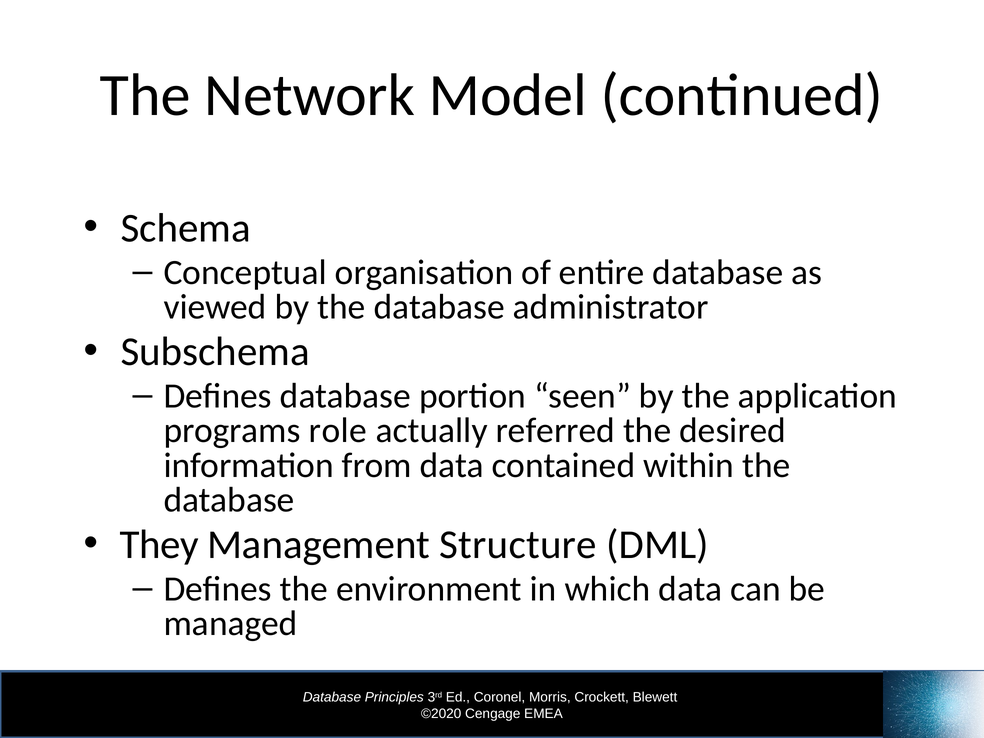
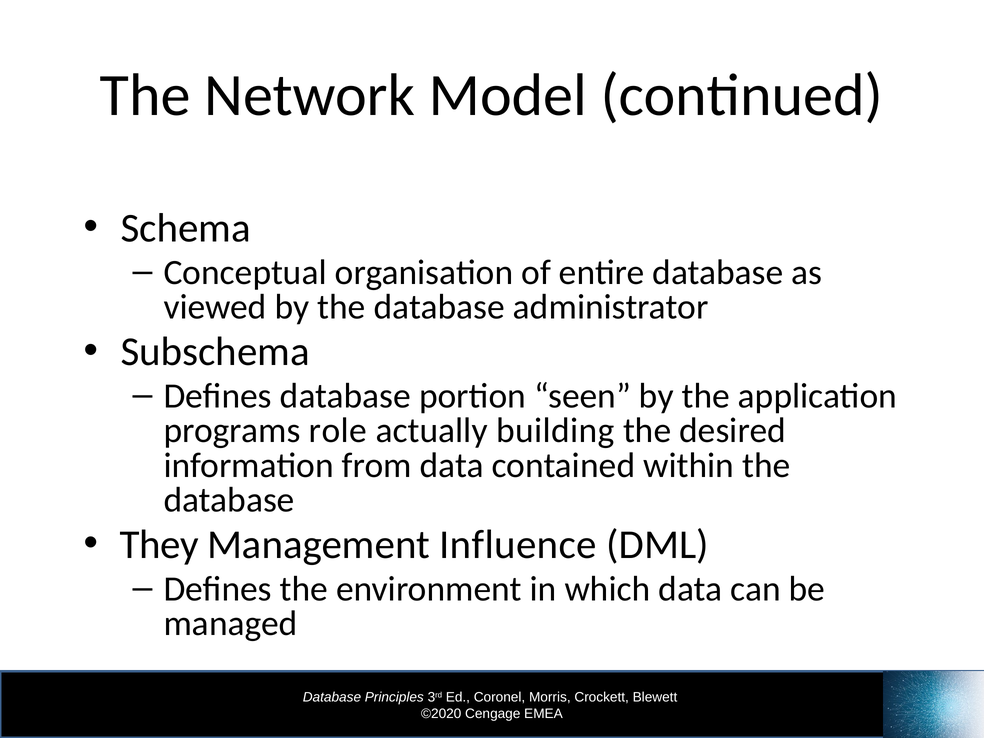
referred: referred -> building (555, 431)
Structure: Structure -> Influence (518, 545)
